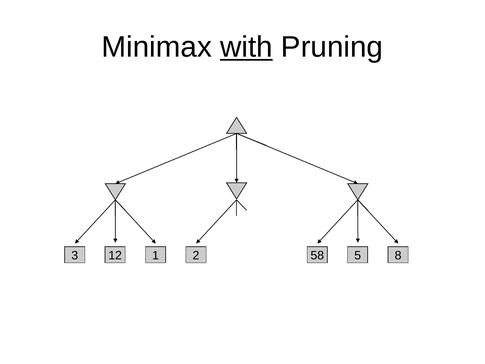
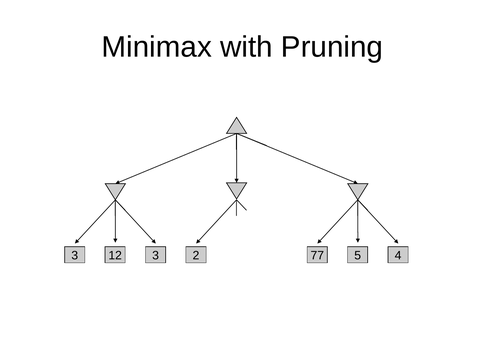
with underline: present -> none (246, 47)
12 1: 1 -> 3 (156, 255)
58: 58 -> 77 (317, 255)
8: 8 -> 4 (398, 255)
